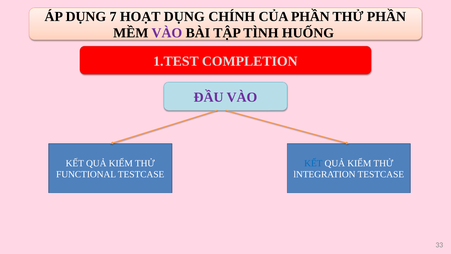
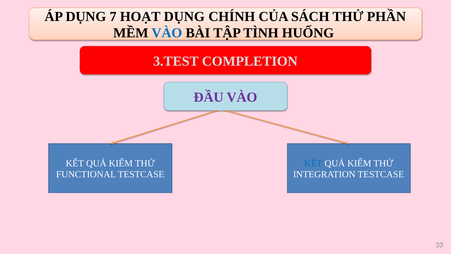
CỦA PHẦN: PHẦN -> SÁCH (310, 16)
VÀO colour: purple -> blue (167, 33)
1.TEST: 1.TEST -> 3.TEST (176, 61)
